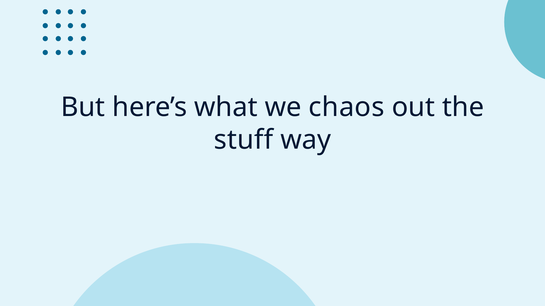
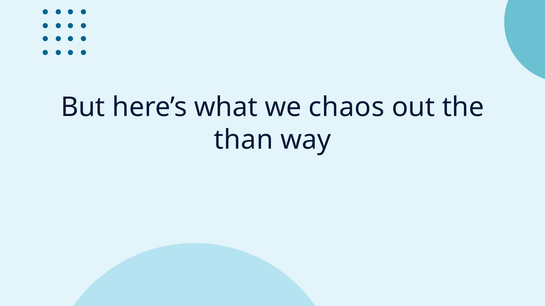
stuff: stuff -> than (244, 140)
